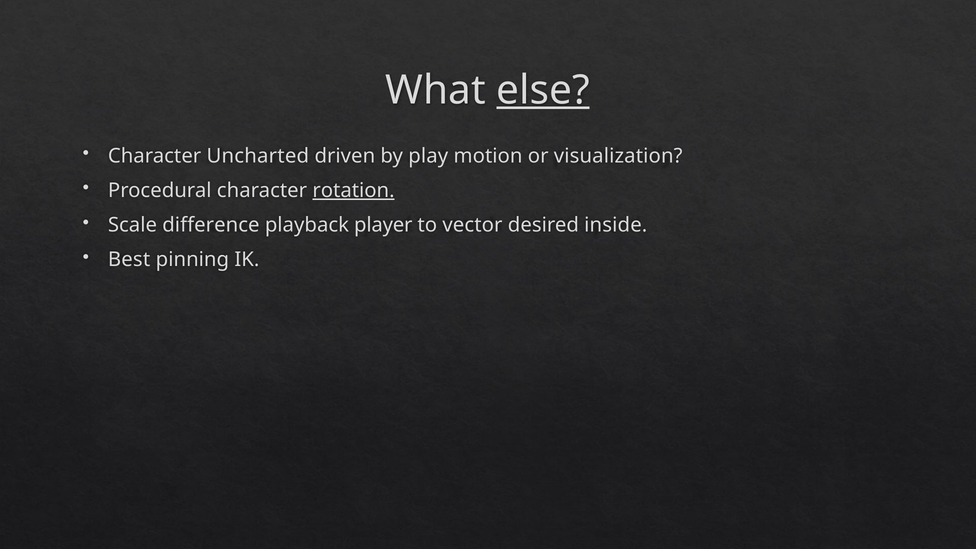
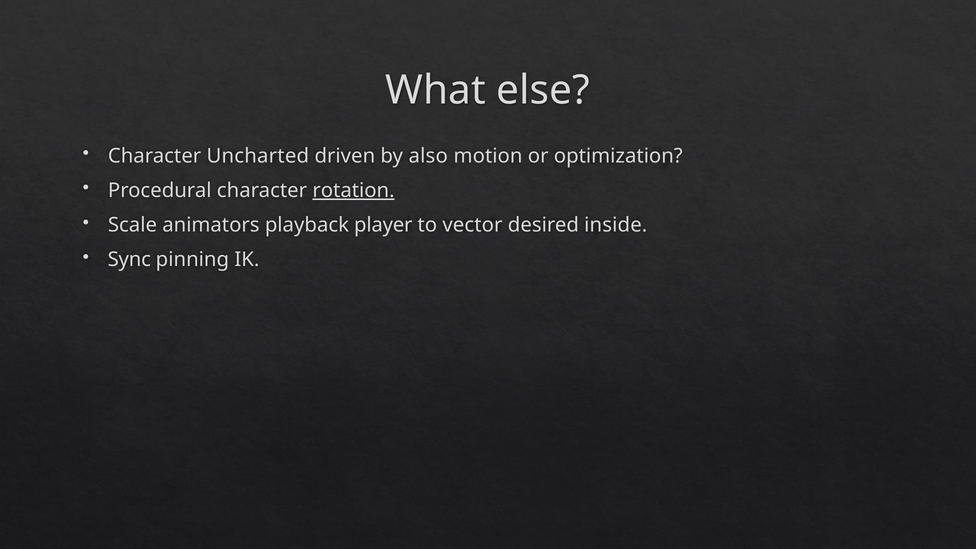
else underline: present -> none (543, 90)
play: play -> also (428, 156)
visualization: visualization -> optimization (618, 156)
difference: difference -> animators (211, 225)
Best: Best -> Sync (129, 260)
